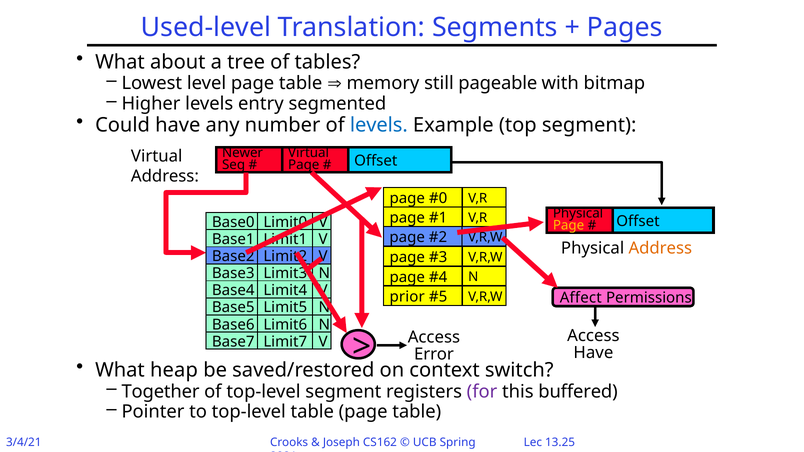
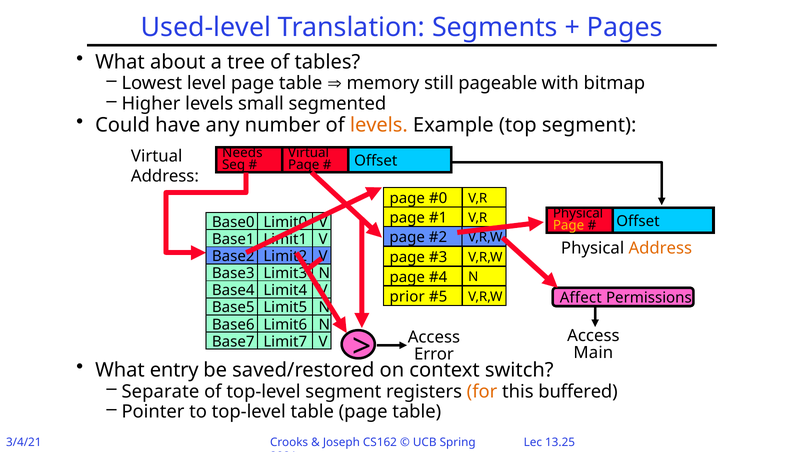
entry: entry -> small (261, 104)
levels colour: blue -> orange (379, 125)
Newer: Newer -> Needs (242, 153)
Have: Have -> Main (593, 353)
heap: heap -> entry (174, 370)
Together: Together -> Separate (160, 392)
for colour: purple -> orange (482, 392)
